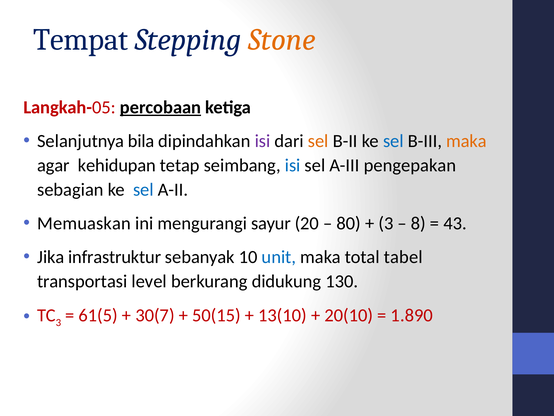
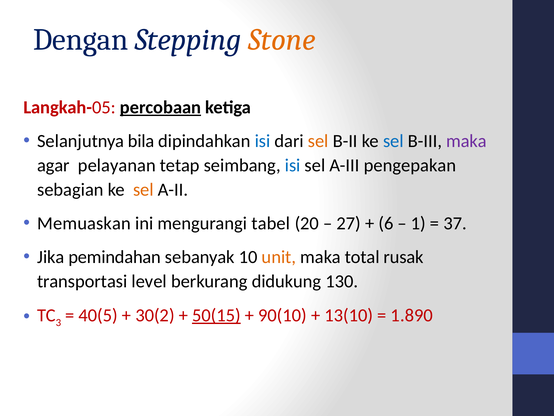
Tempat: Tempat -> Dengan (81, 39)
isi colour: purple -> blue (263, 141)
maka colour: orange -> purple (467, 141)
kehidupan: kehidupan -> pelayanan (117, 165)
sel colour: blue -> orange (143, 190)
sayur: sayur -> tabel (271, 223)
80: 80 -> 27 (349, 223)
3: 3 -> 6 (386, 223)
8: 8 -> 1 (418, 223)
43: 43 -> 37 (455, 223)
infrastruktur: infrastruktur -> pemindahan (115, 257)
unit colour: blue -> orange (279, 257)
tabel: tabel -> rusak (404, 257)
61(5: 61(5 -> 40(5 (98, 315)
30(7: 30(7 -> 30(2 (155, 315)
50(15 underline: none -> present (216, 315)
13(10: 13(10 -> 90(10 (283, 315)
20(10: 20(10 -> 13(10 (349, 315)
